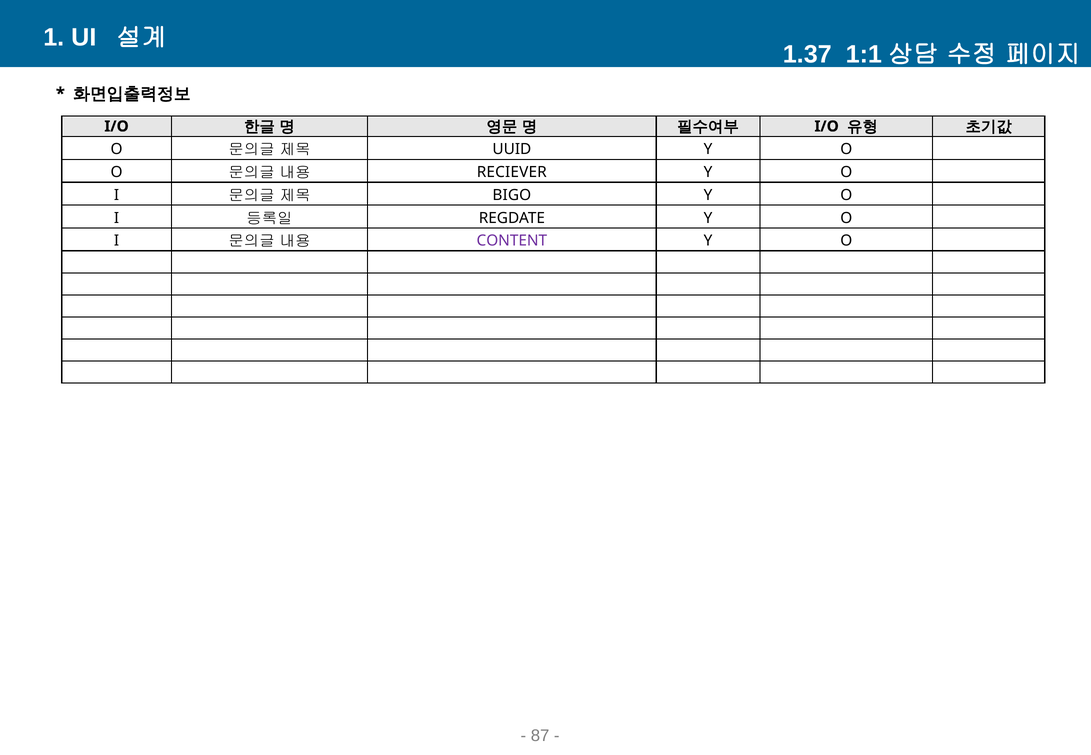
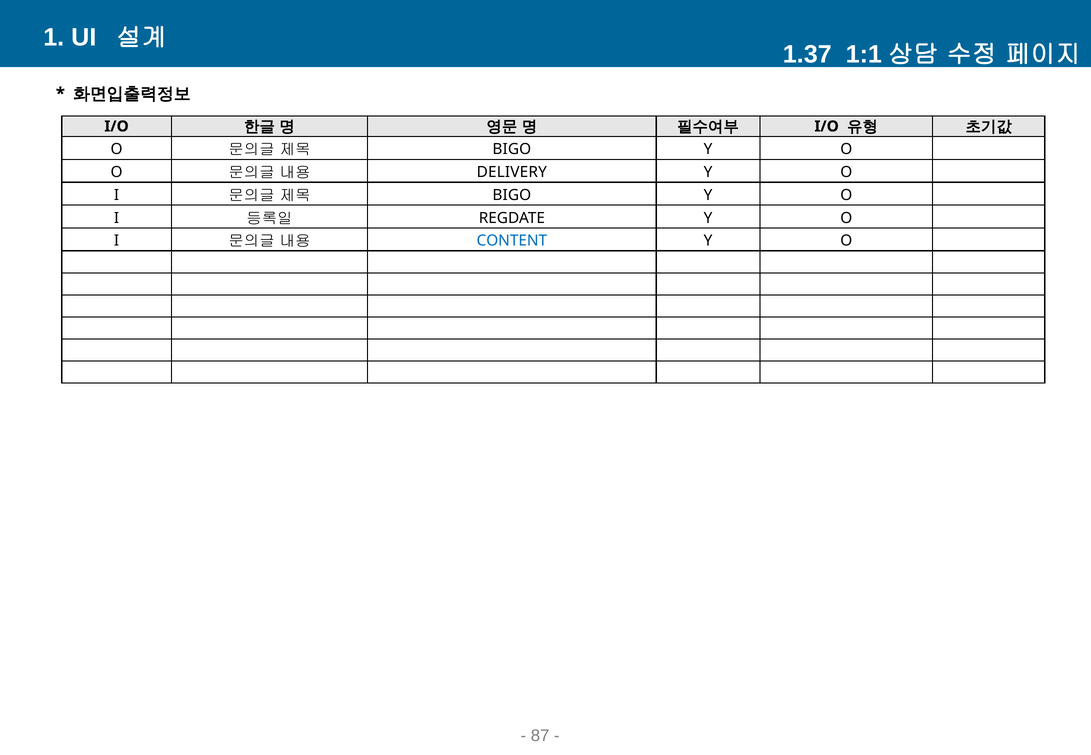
UUID: UUID -> BIGO (512, 149)
RECIEVER: RECIEVER -> DELIVERY (512, 172)
CONTENT colour: purple -> blue (512, 241)
